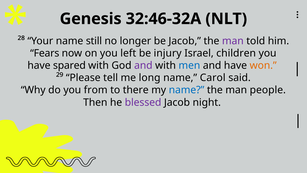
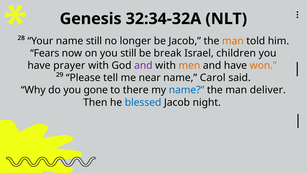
32:46-32A: 32:46-32A -> 32:34-32A (163, 19)
man colour: purple -> orange (233, 41)
you left: left -> still (128, 53)
injury: injury -> break (168, 53)
spared: spared -> prayer (69, 65)
men colour: blue -> orange (189, 65)
long: long -> near (150, 78)
from: from -> gone (96, 90)
people: people -> deliver (268, 90)
blessed colour: purple -> blue (143, 102)
